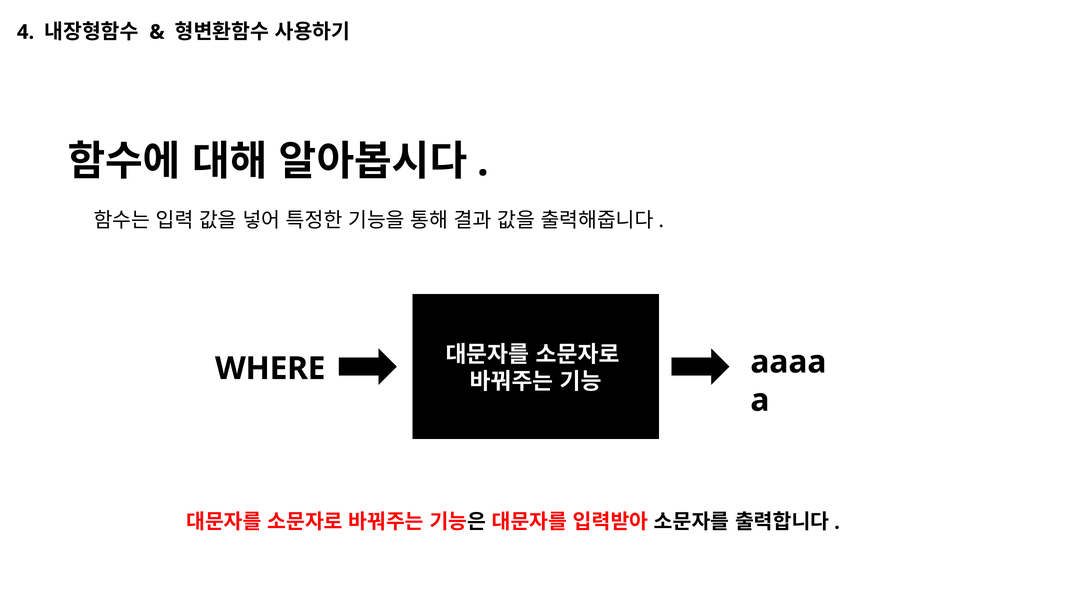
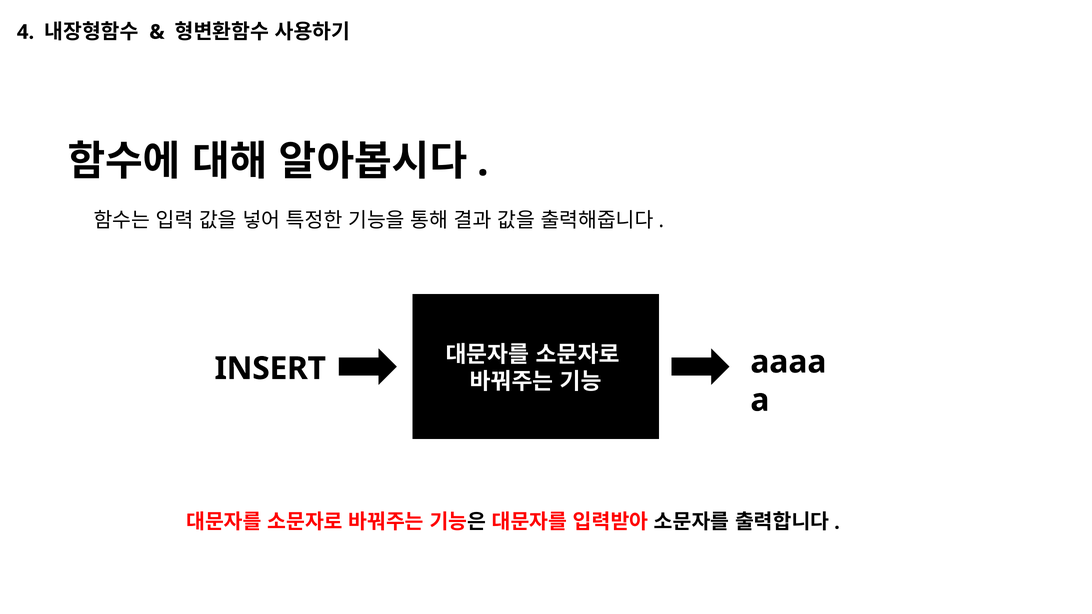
WHERE: WHERE -> INSERT (270, 369)
